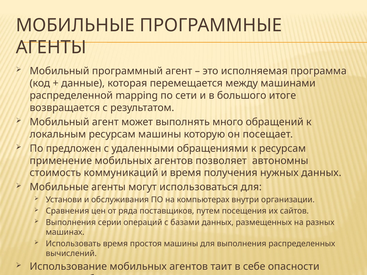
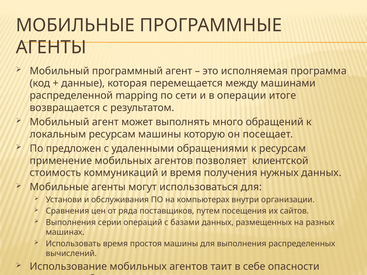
большого: большого -> операции (242, 96)
автономны: автономны -> клиентской (280, 161)
